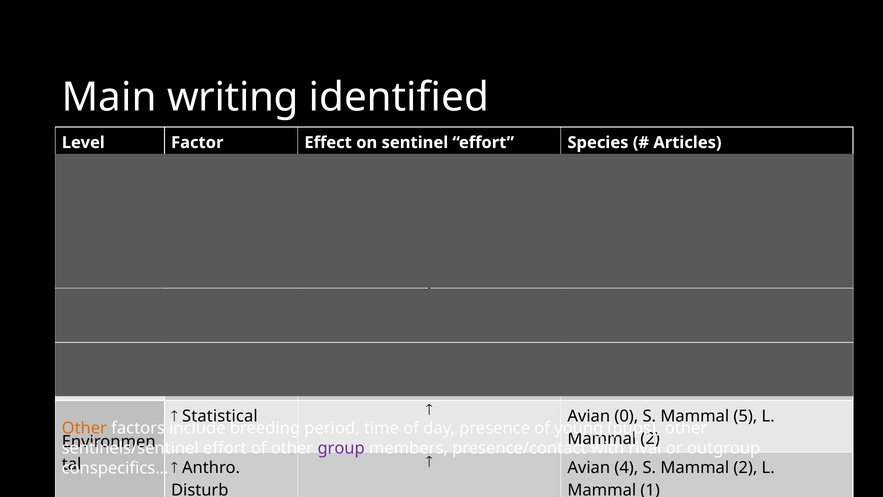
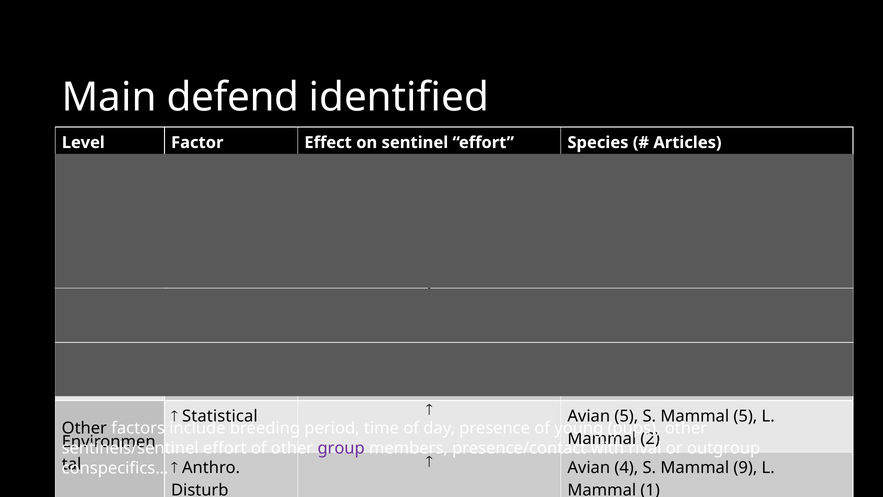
writing: writing -> defend (233, 98)
Avian 0: 0 -> 5 (626, 416)
Other colour: orange -> black (84, 428)
4 S Mammal 2: 2 -> 9 (745, 468)
